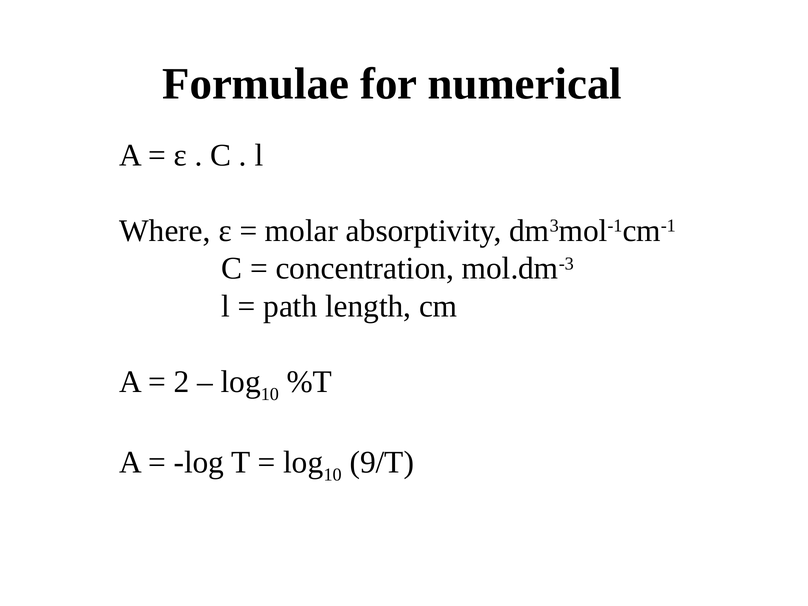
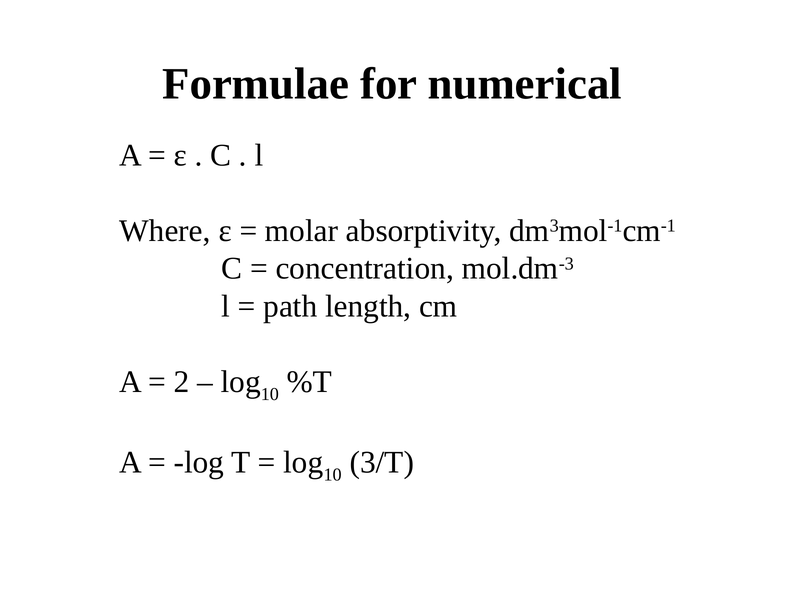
9/T: 9/T -> 3/T (382, 462)
